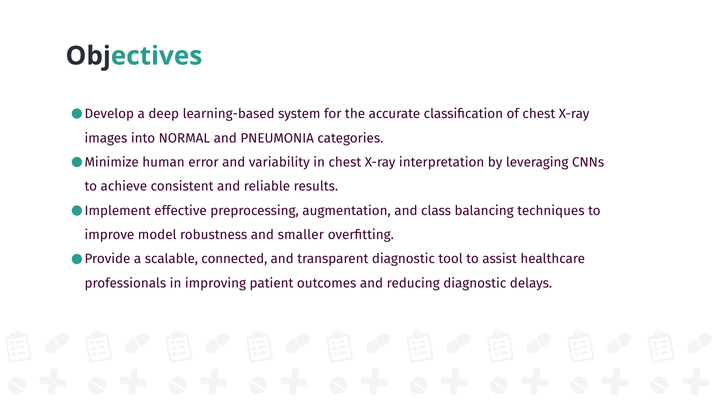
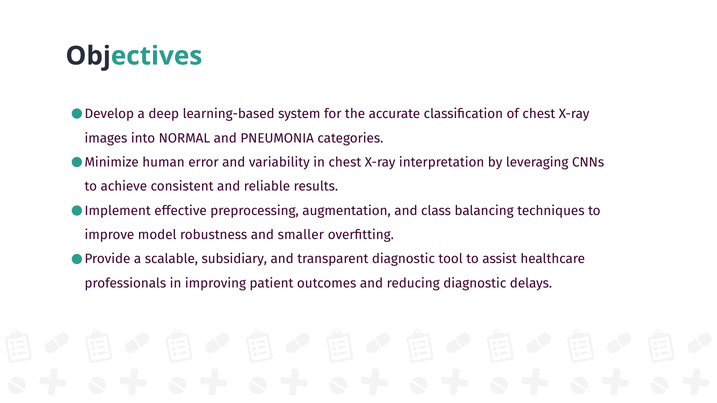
connected: connected -> subsidiary (234, 259)
